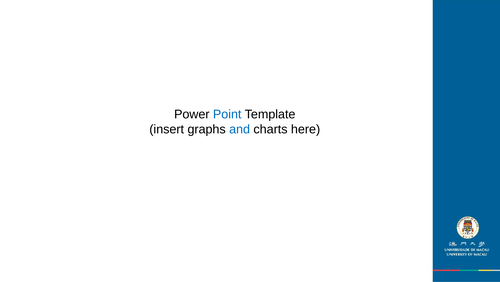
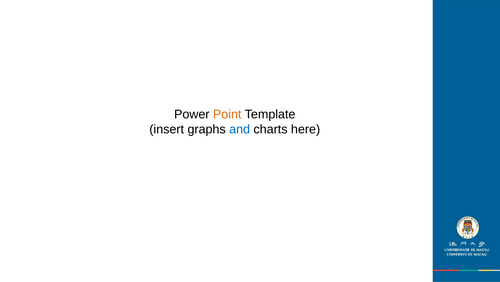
Point colour: blue -> orange (227, 114)
